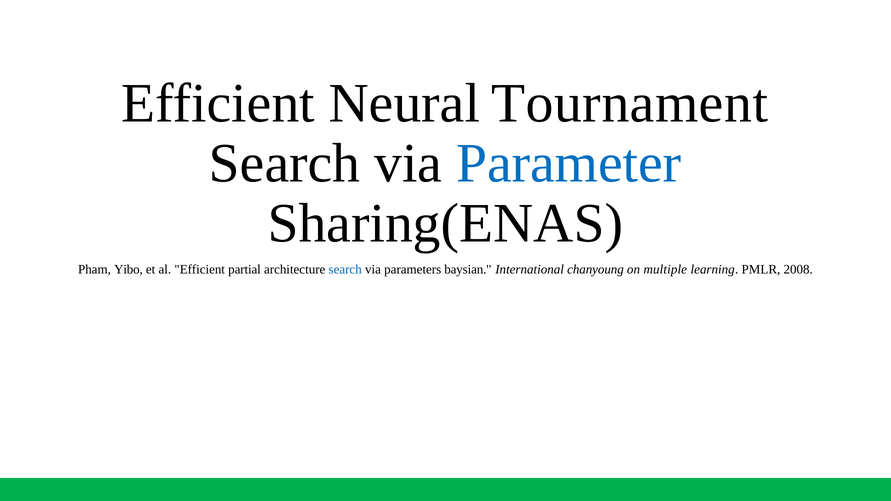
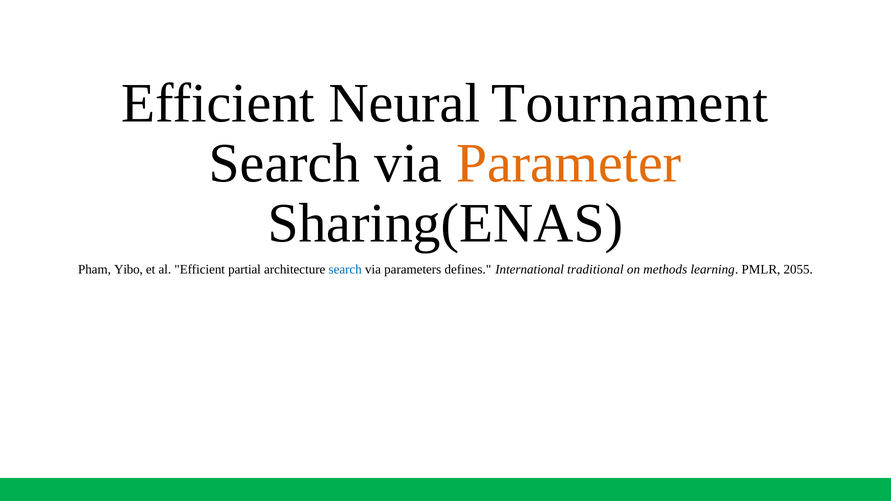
Parameter colour: blue -> orange (569, 163)
baysian: baysian -> defines (468, 269)
chanyoung: chanyoung -> traditional (595, 269)
multiple: multiple -> methods (665, 269)
2008: 2008 -> 2055 (798, 269)
